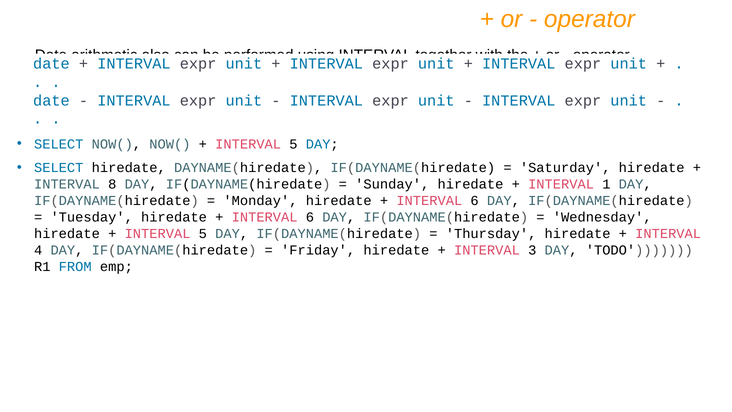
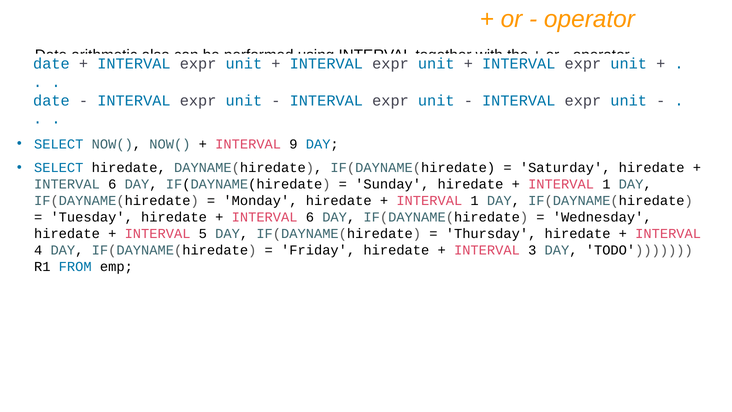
5: 5 -> 9 (293, 144)
8: 8 -> 6 (112, 184)
6: 6 -> 1 (475, 201)
